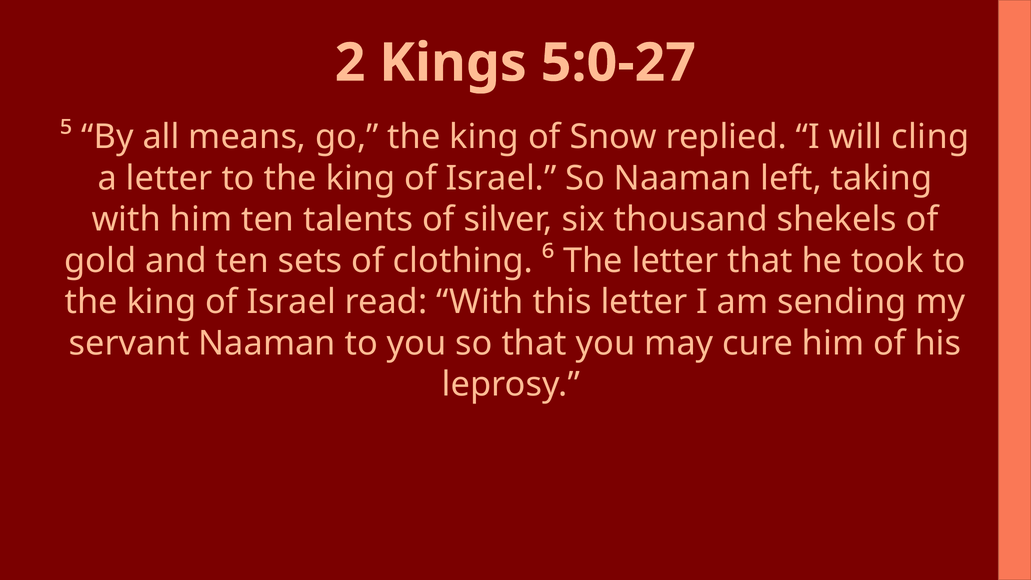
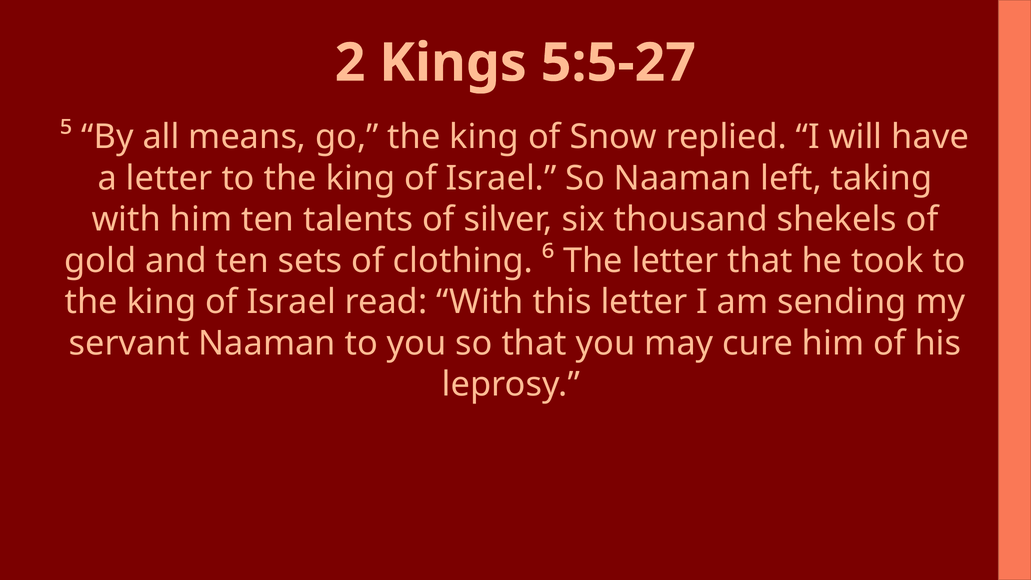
5:0-27: 5:0-27 -> 5:5-27 (618, 63)
cling: cling -> have (930, 137)
